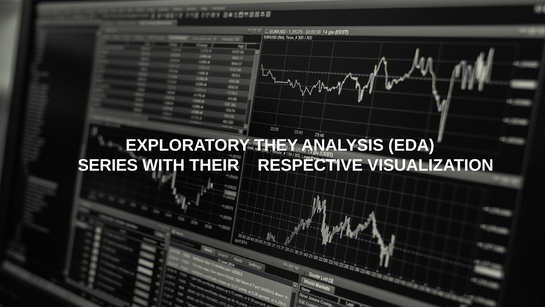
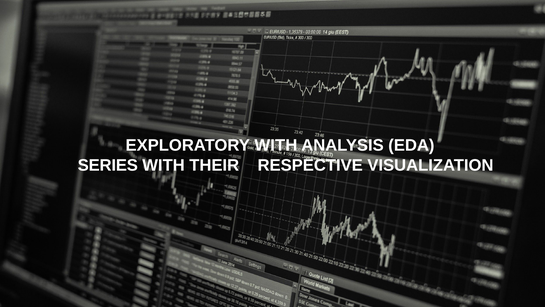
EXPLORATORY THEY: THEY -> WITH (276, 145)
